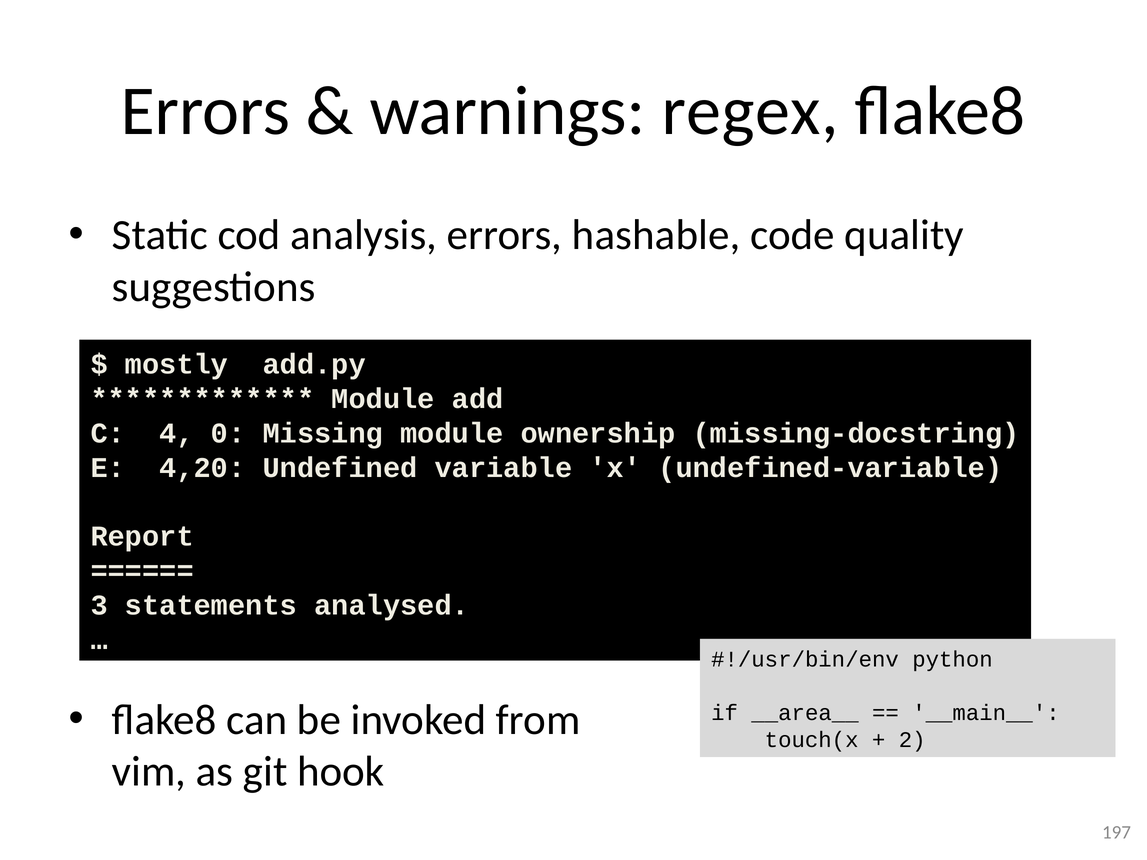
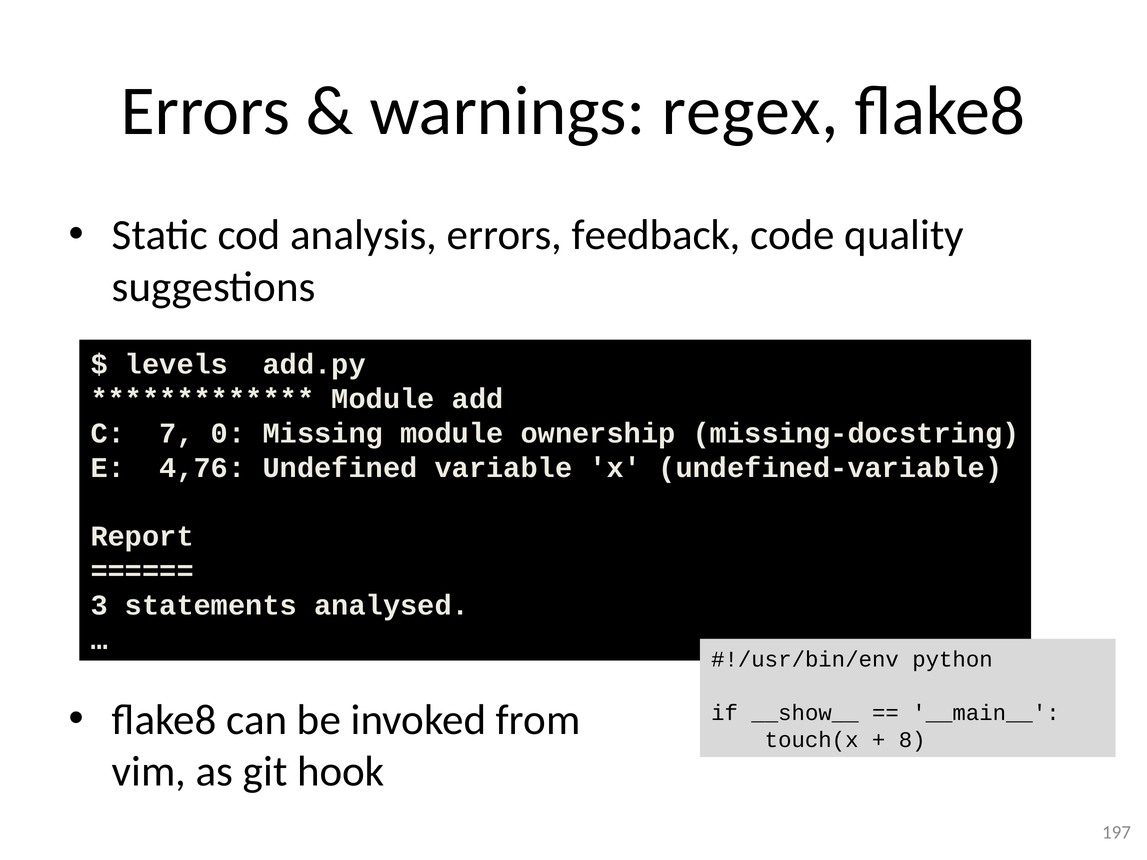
hashable: hashable -> feedback (656, 235)
mostly: mostly -> levels (177, 365)
4: 4 -> 7 (177, 433)
4,20: 4,20 -> 4,76 (202, 468)
__area__: __area__ -> __show__ (805, 713)
2: 2 -> 8 (912, 740)
